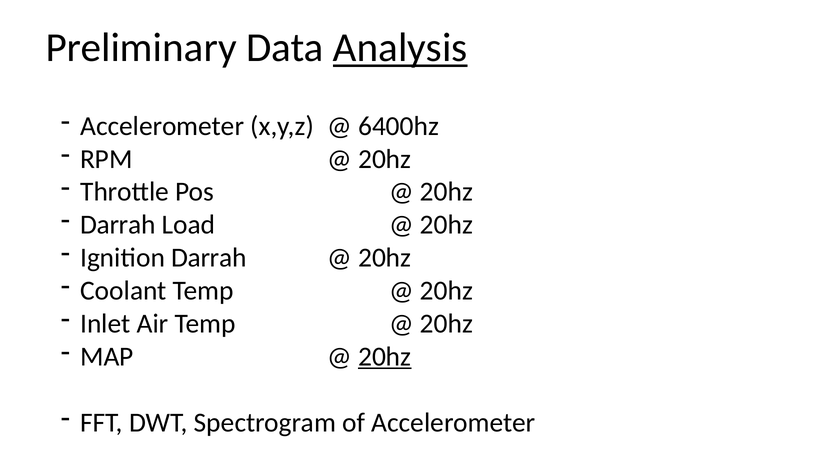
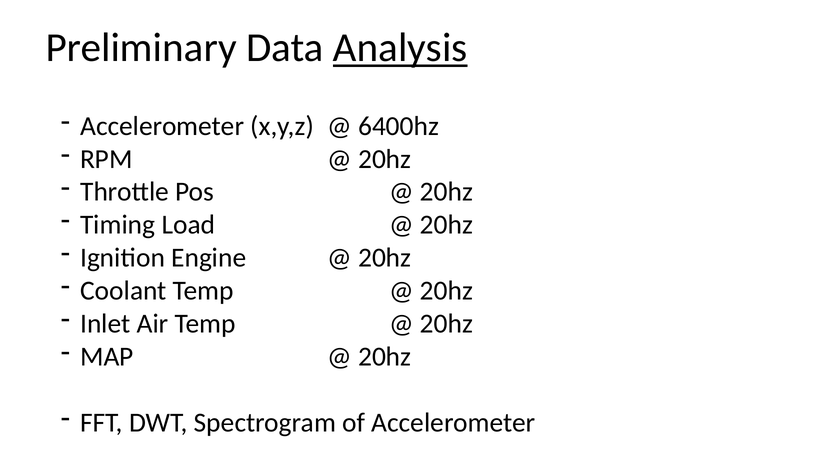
Darrah: Darrah -> Timing (118, 225)
Ignition Darrah: Darrah -> Engine (209, 258)
20hz underline: present -> none (385, 357)
